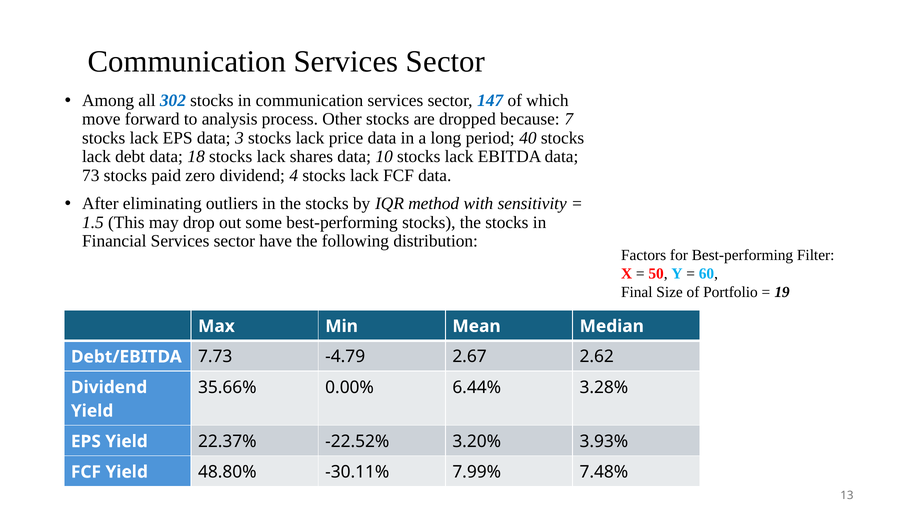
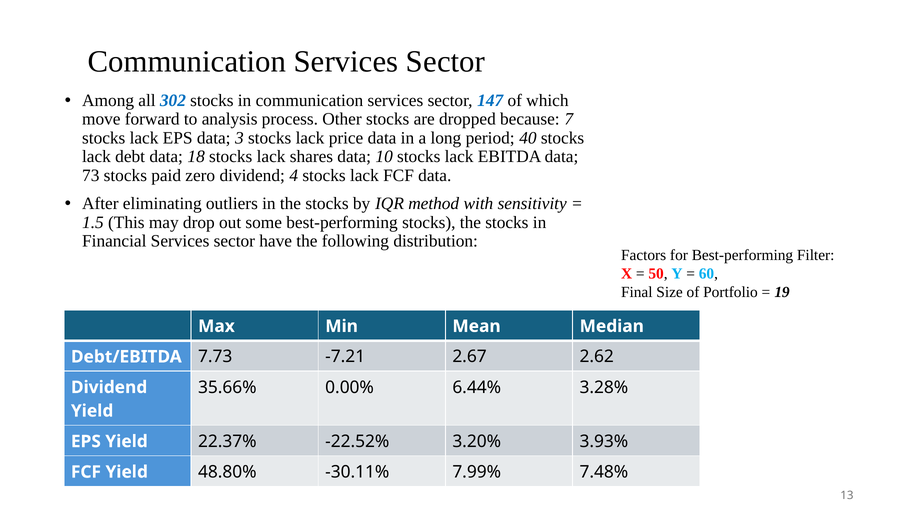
-4.79: -4.79 -> -7.21 (345, 357)
